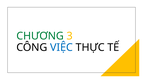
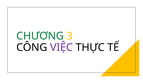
VIỆC colour: blue -> purple (61, 48)
